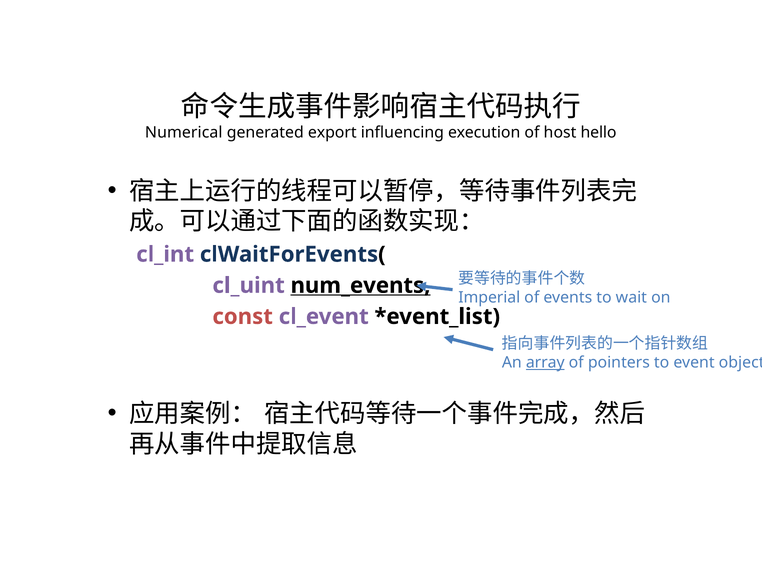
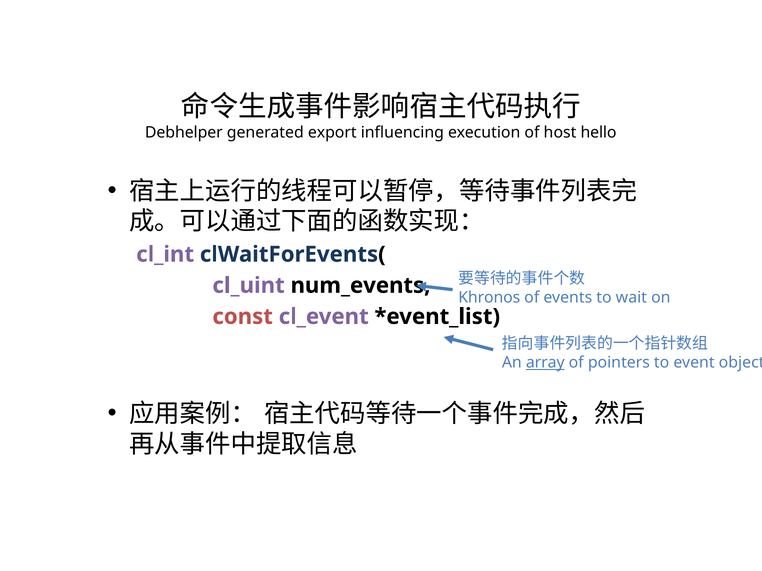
Numerical: Numerical -> Debhelper (184, 133)
num_events underline: present -> none (360, 286)
Imperial: Imperial -> Khronos (489, 298)
